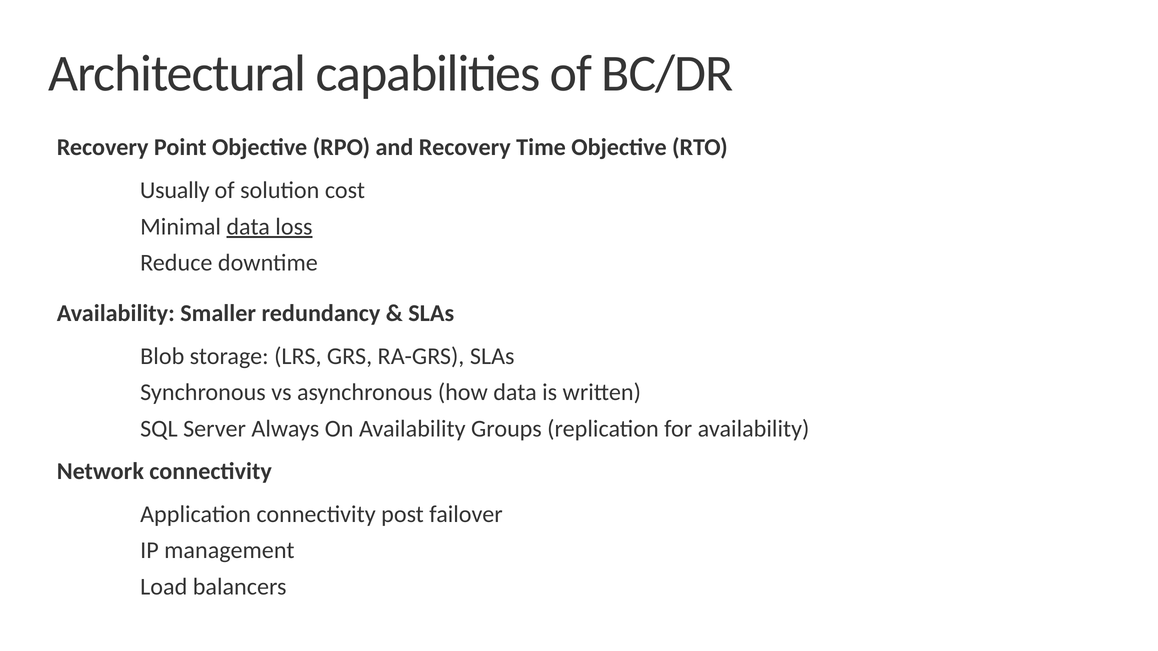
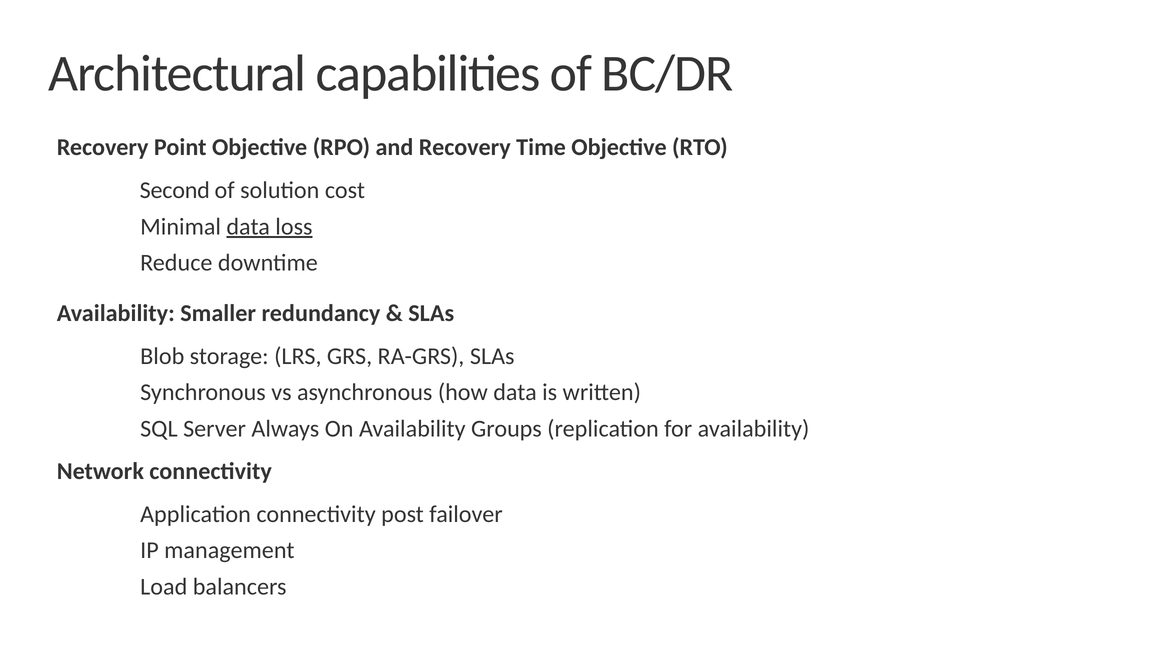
Usually: Usually -> Second (175, 190)
